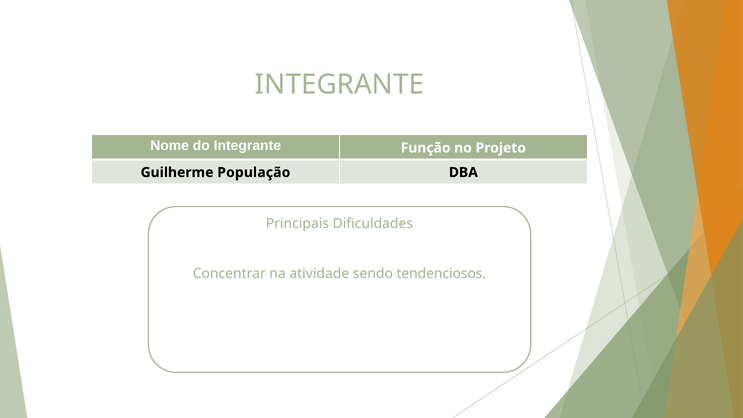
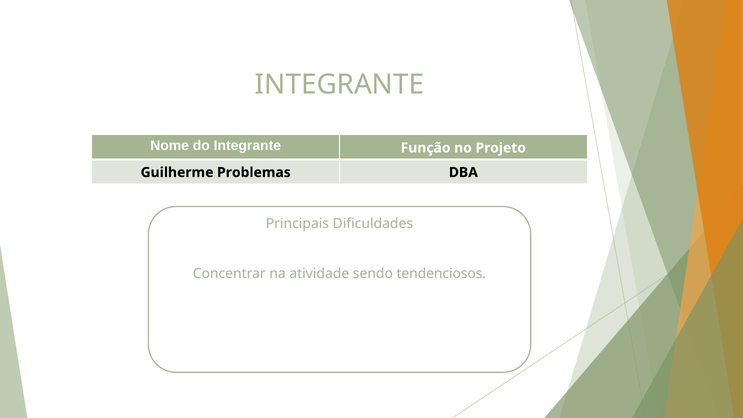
População: População -> Problemas (254, 172)
